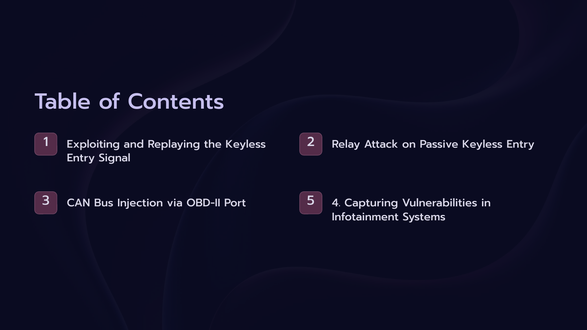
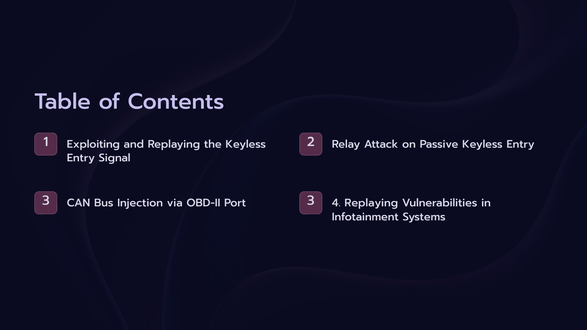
Port 5: 5 -> 3 (311, 201)
4 Capturing: Capturing -> Replaying (371, 203)
